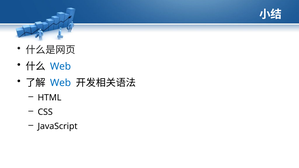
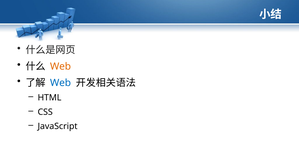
Web colour: blue -> orange (61, 66)
